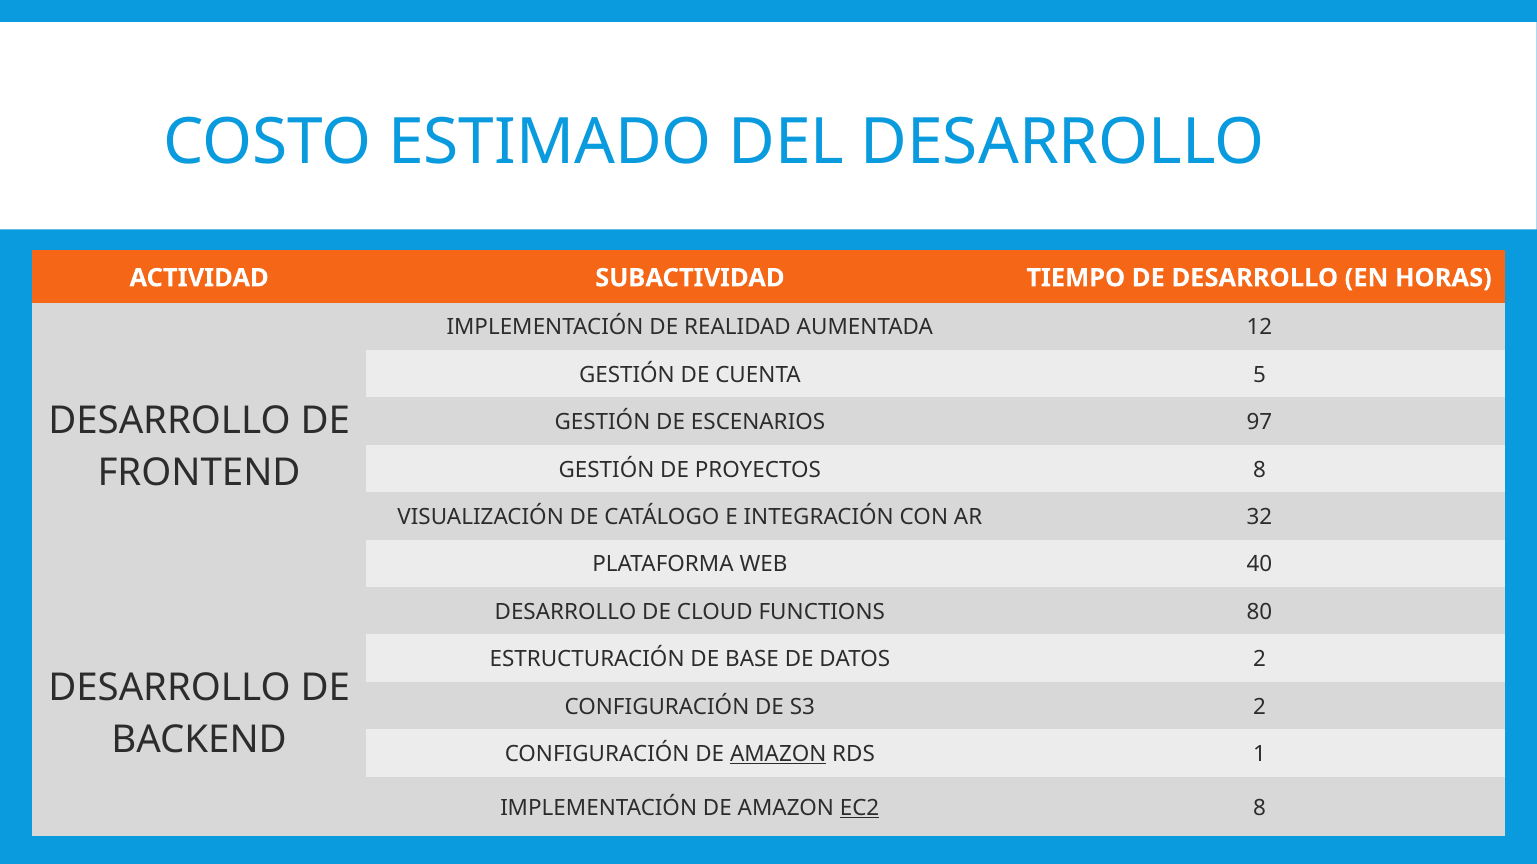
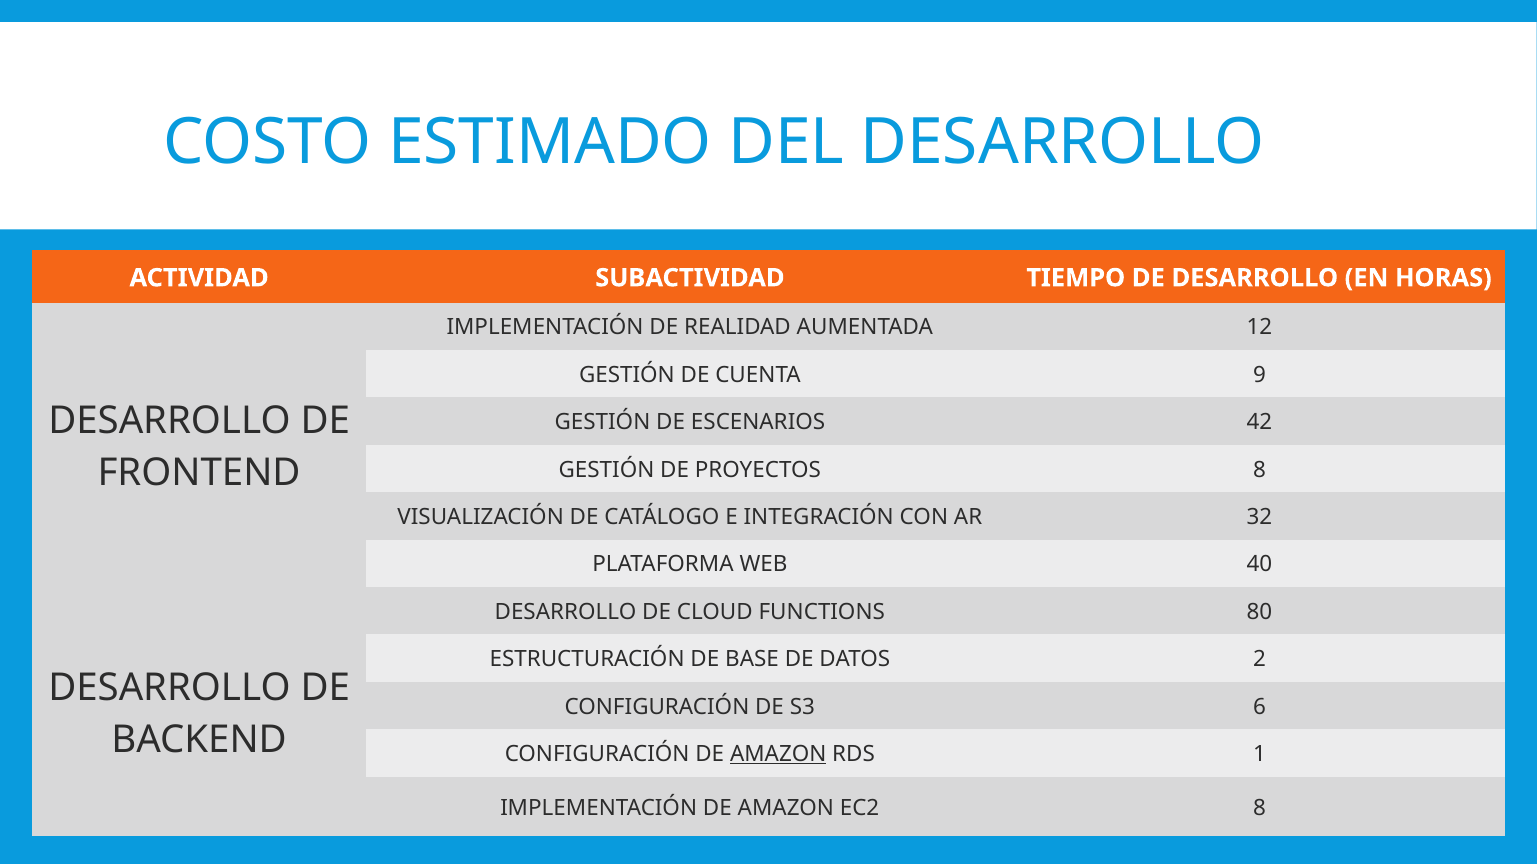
5: 5 -> 9 (1259, 375)
97: 97 -> 42 (1259, 423)
S3 2: 2 -> 6 (1259, 707)
EC2 underline: present -> none (860, 808)
